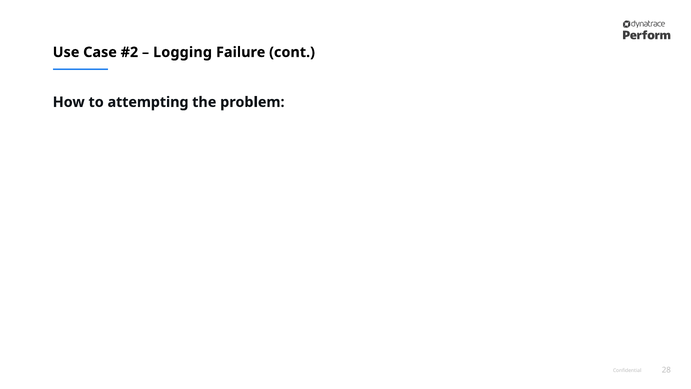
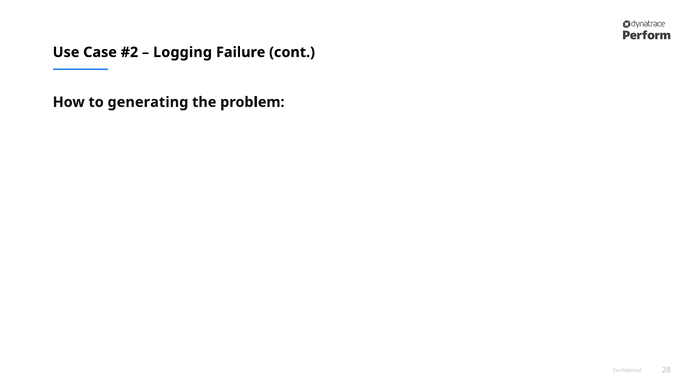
attempting: attempting -> generating (148, 102)
